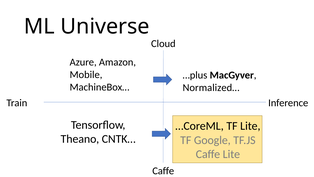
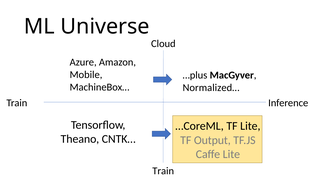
Google: Google -> Output (212, 140)
Caffe: Caffe -> Train (163, 170)
